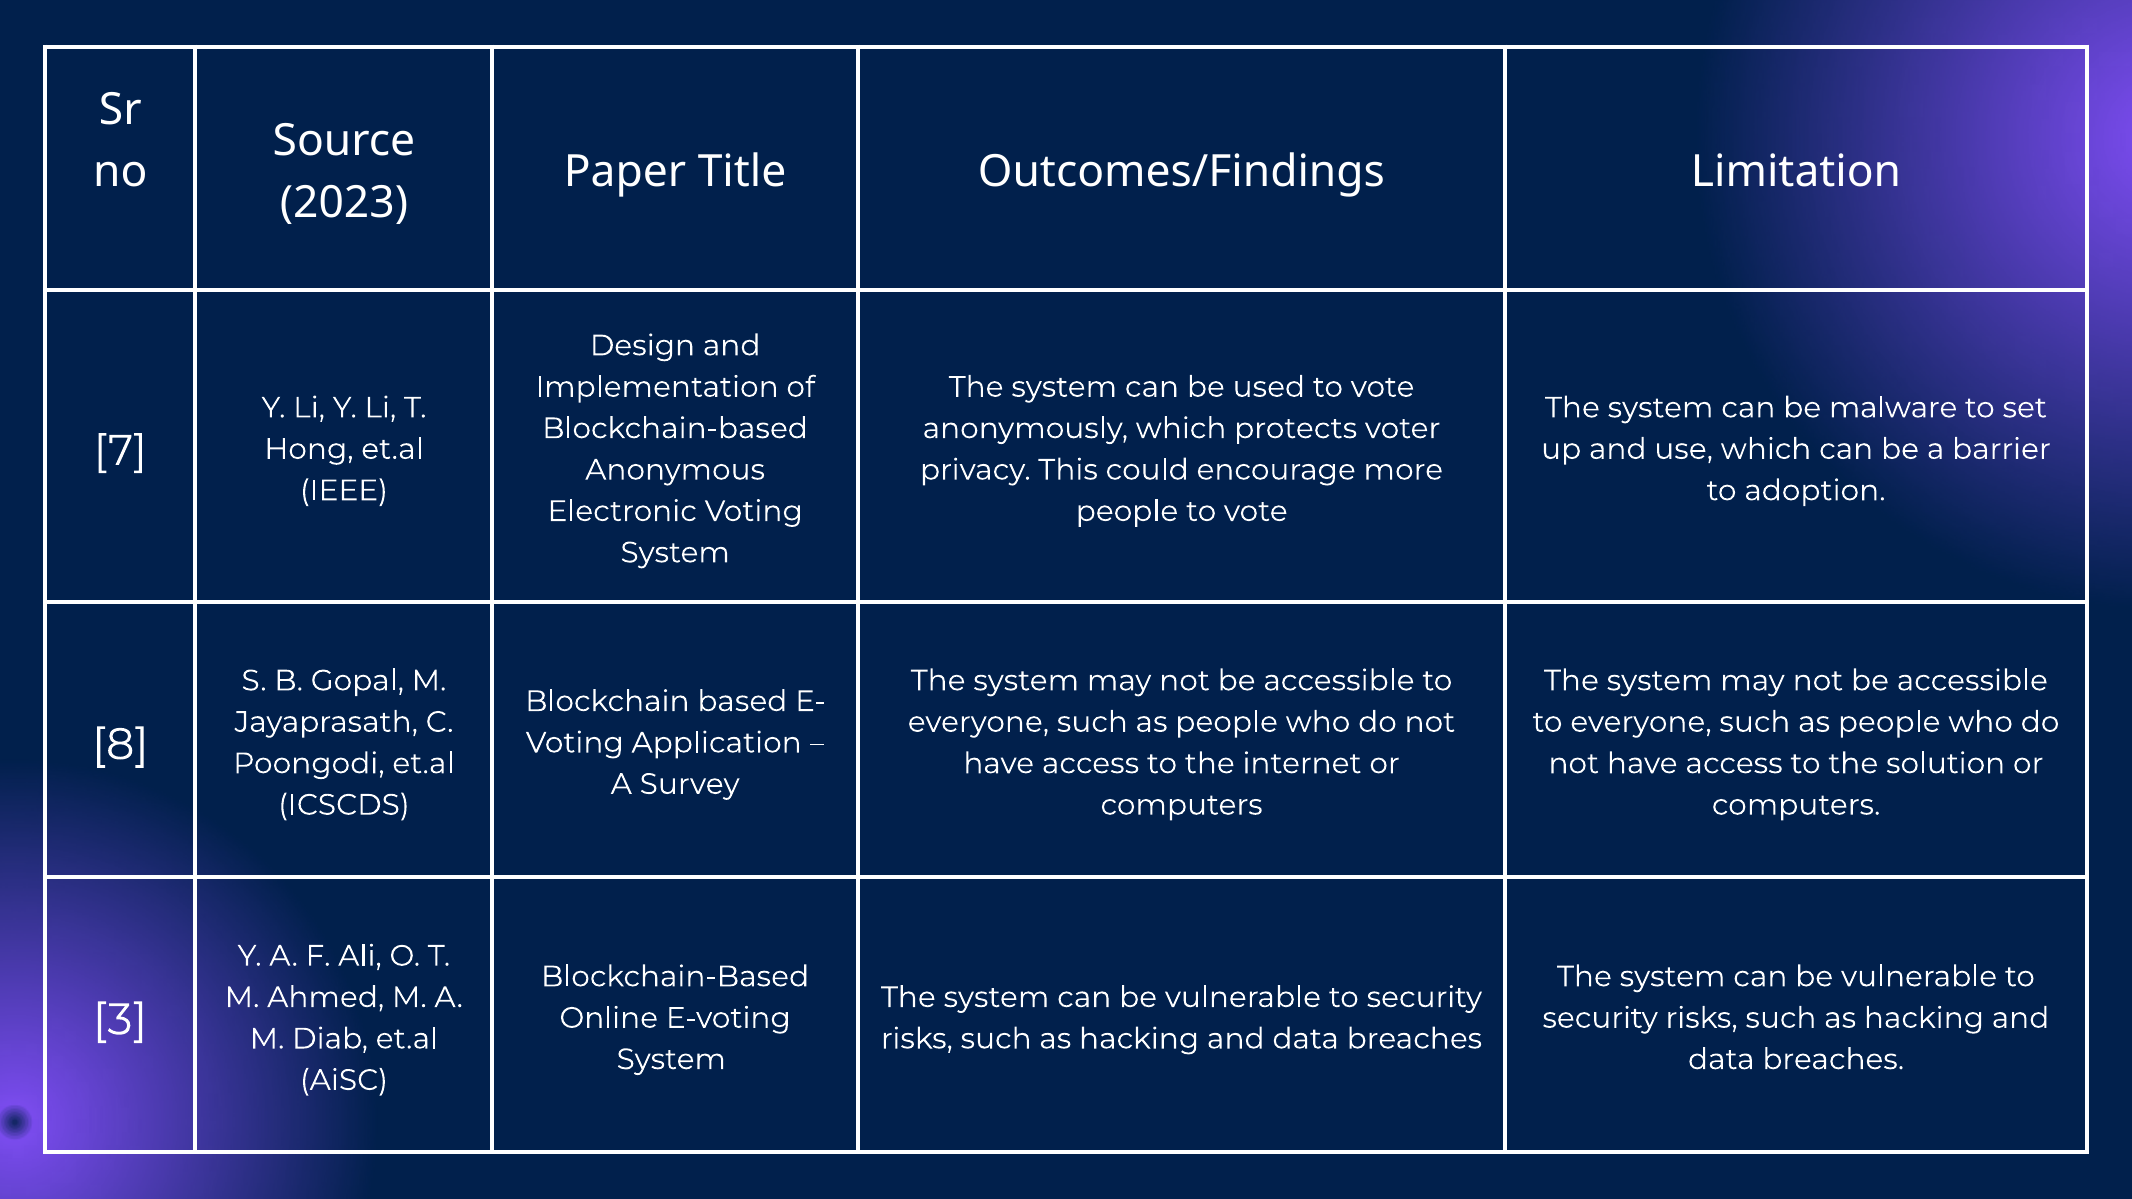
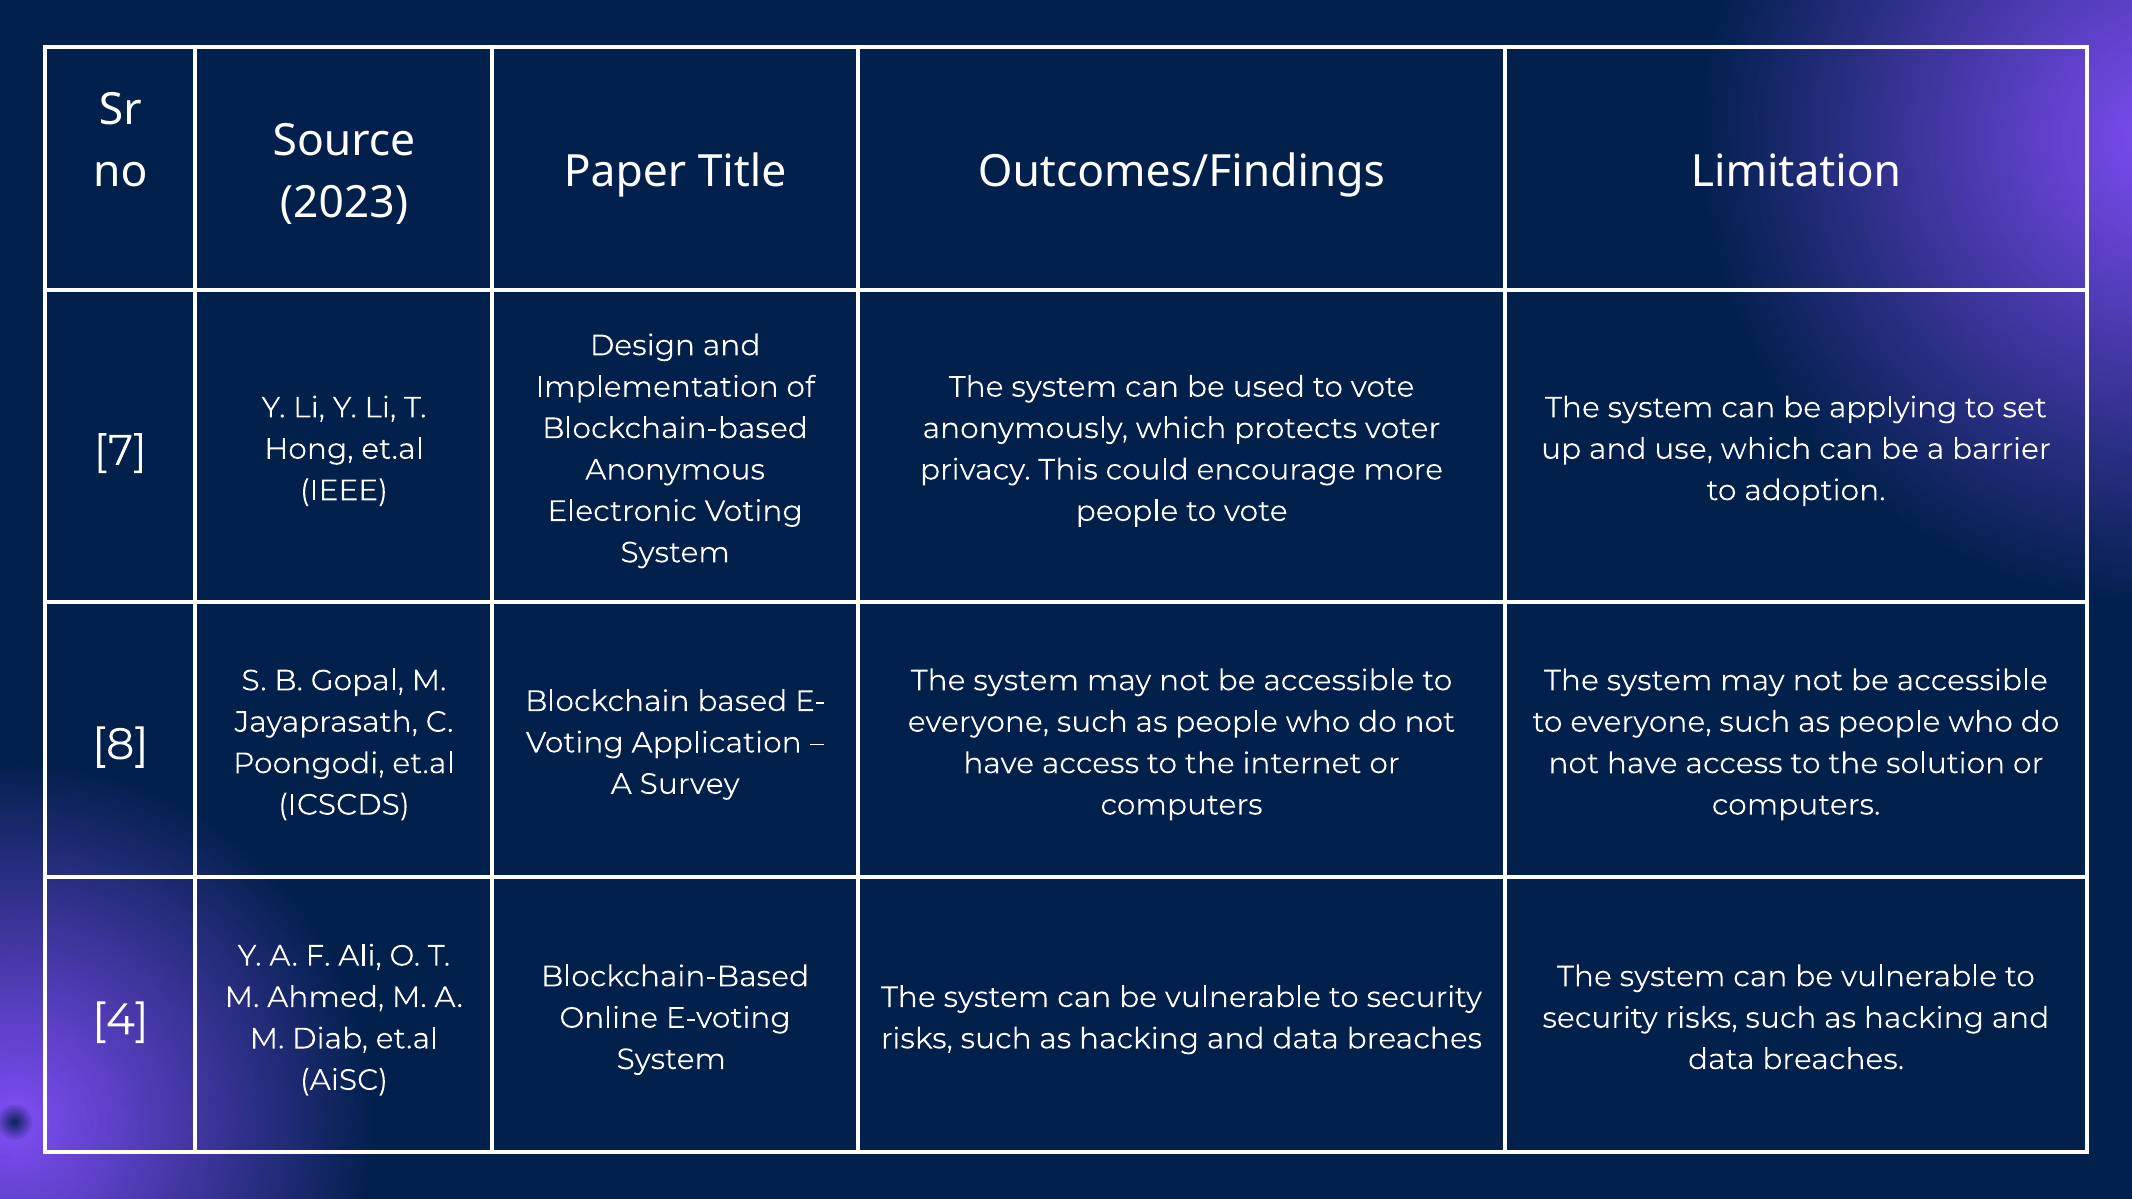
malware: malware -> applying (1893, 408)
3: 3 -> 4 (120, 1020)
